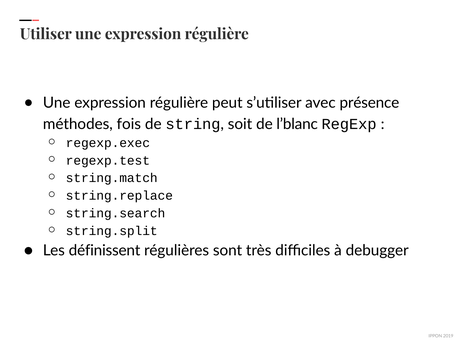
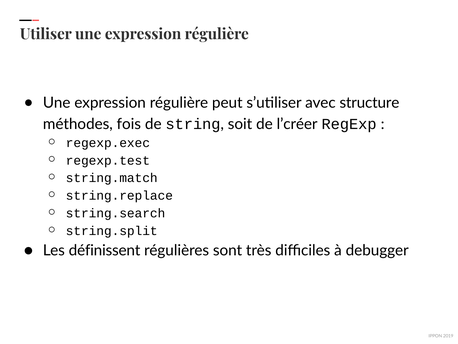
présence: présence -> structure (369, 103)
l’blanc: l’blanc -> l’créer (297, 124)
